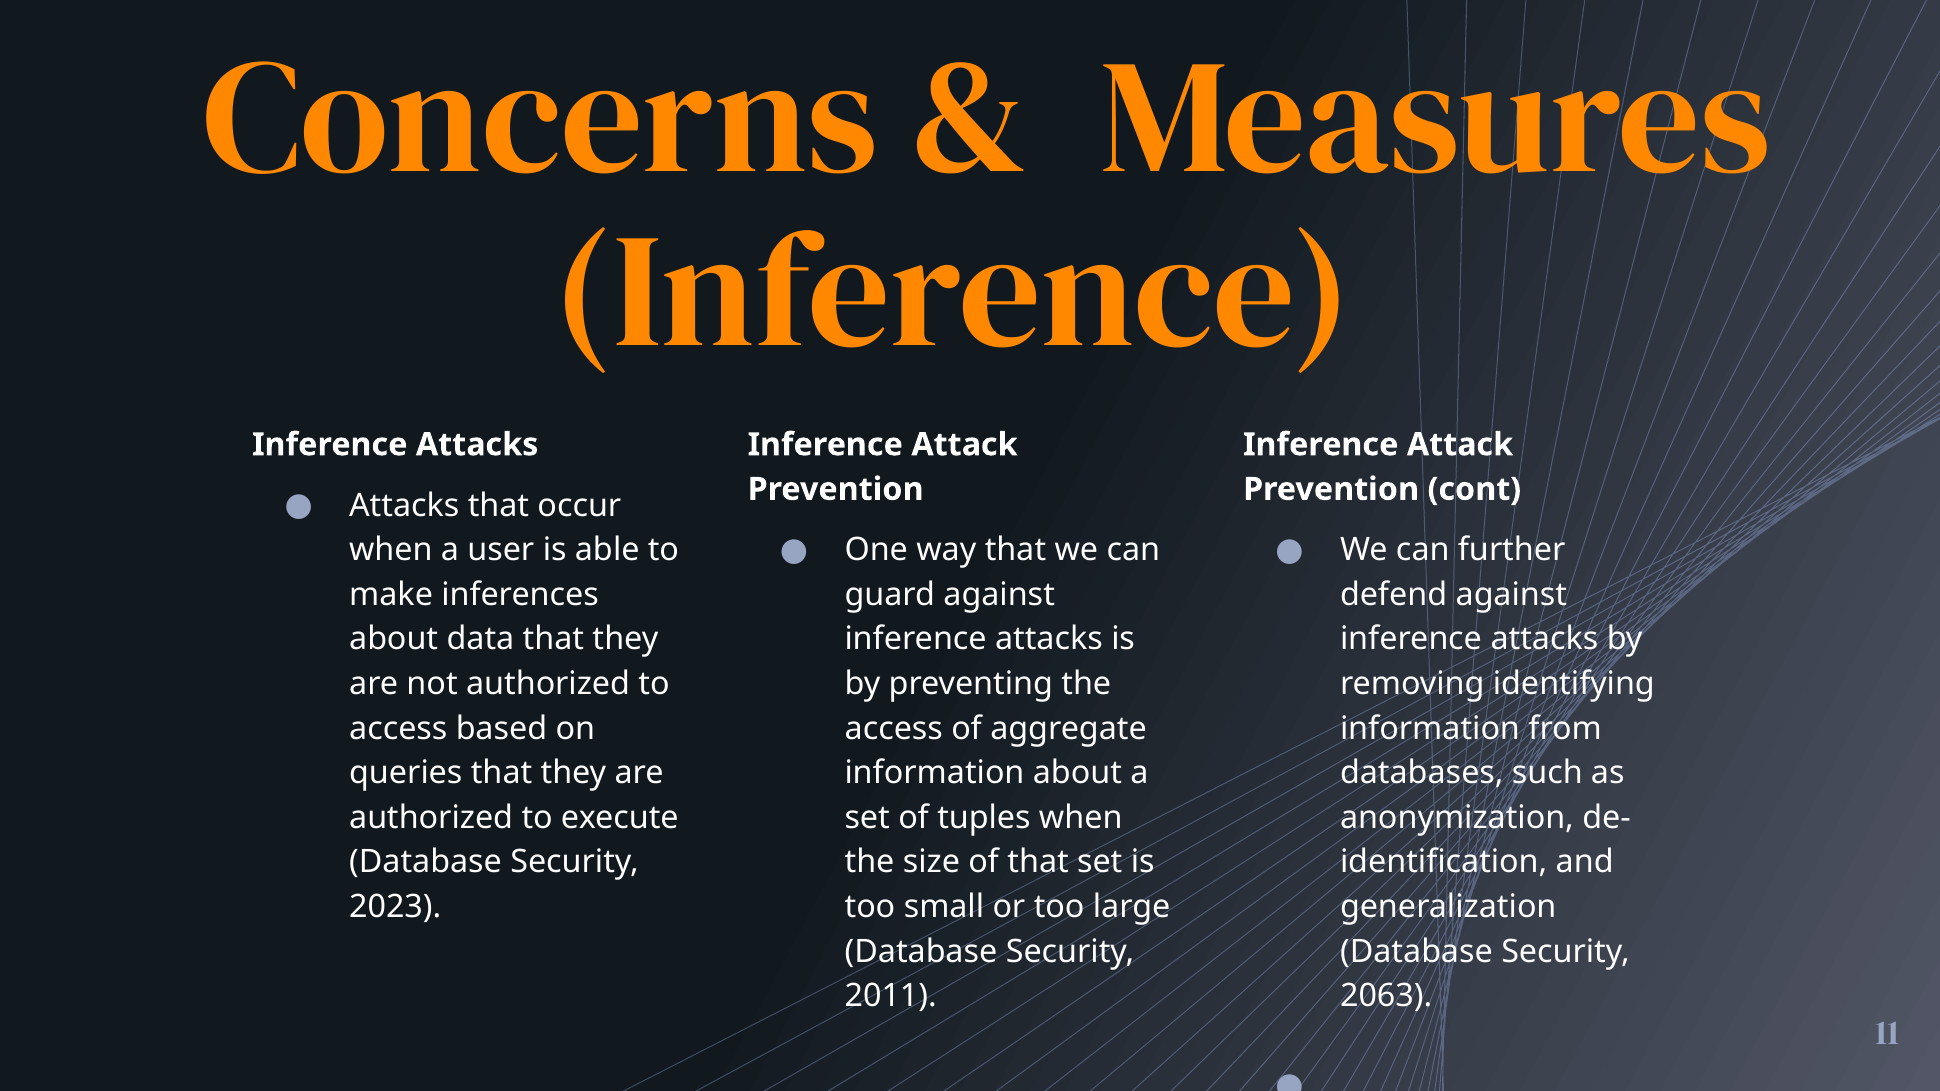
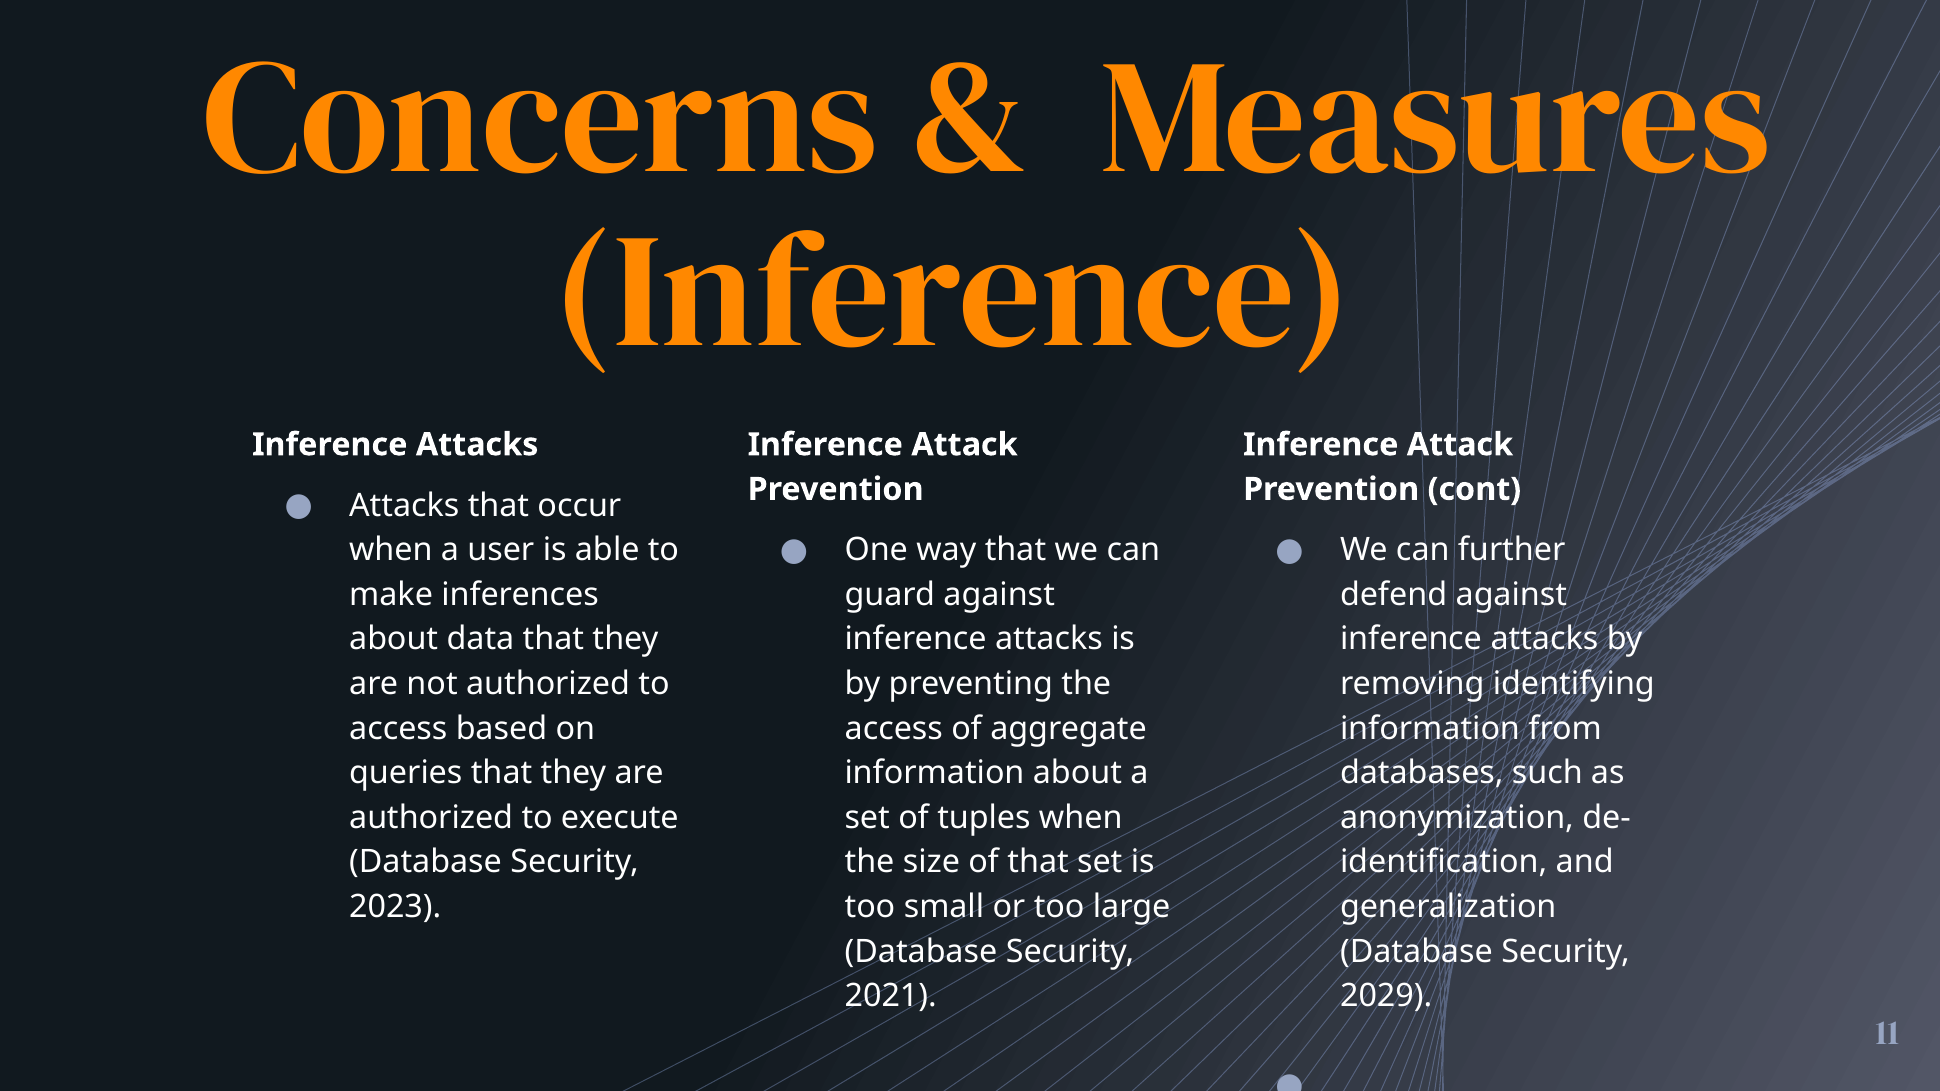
2011: 2011 -> 2021 (891, 996)
2063: 2063 -> 2029 (1386, 996)
